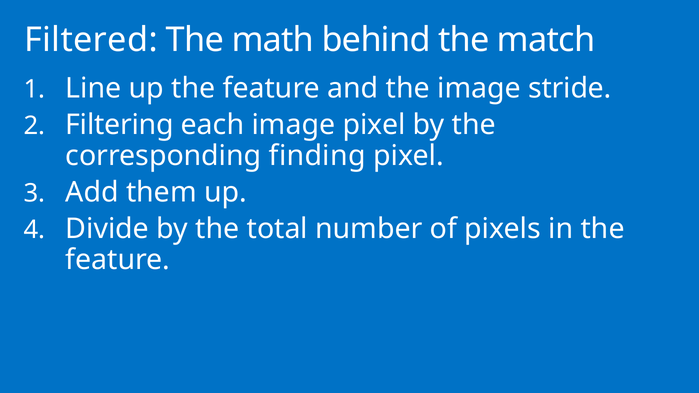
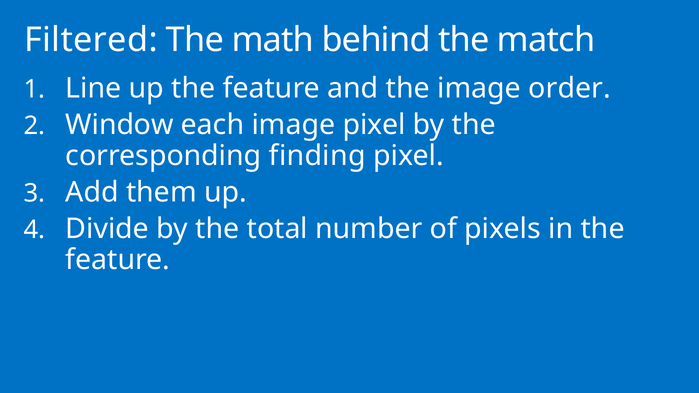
stride: stride -> order (570, 89)
Filtering: Filtering -> Window (119, 125)
